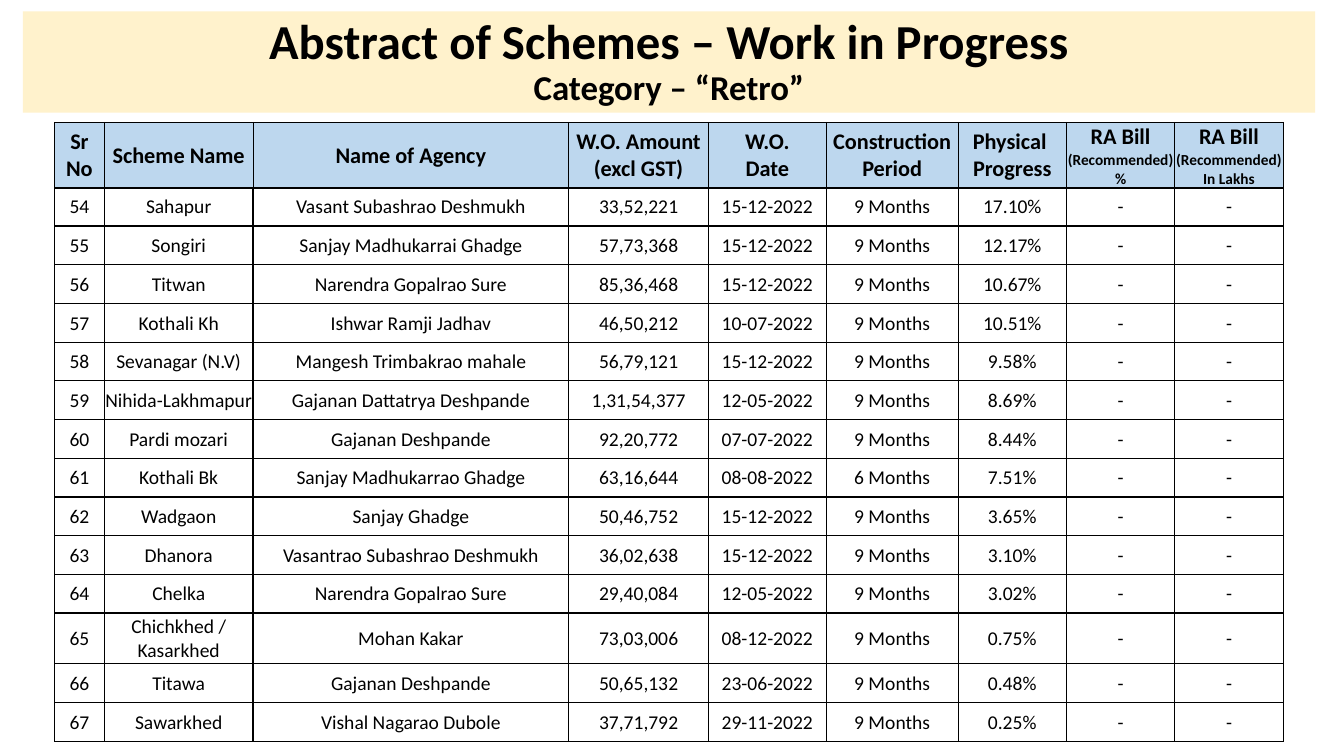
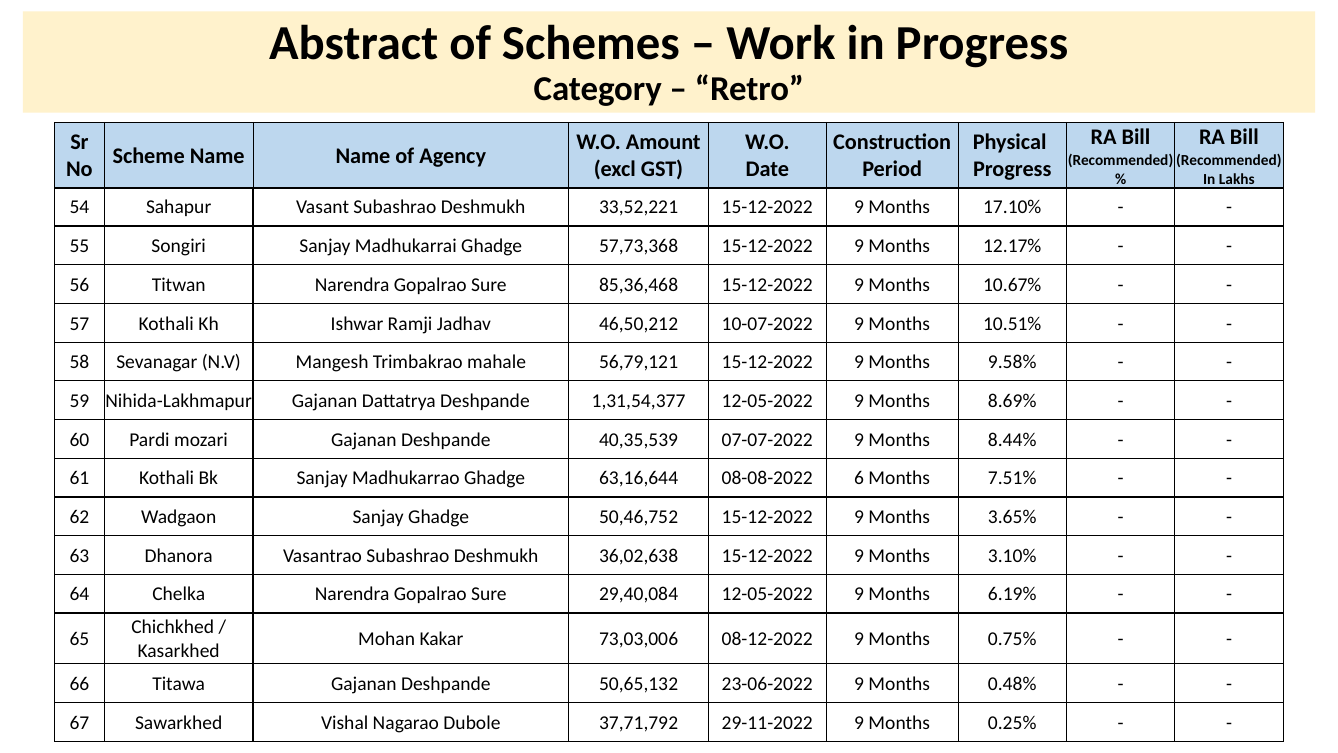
92,20,772: 92,20,772 -> 40,35,539 (639, 439)
3.02%: 3.02% -> 6.19% (1012, 594)
